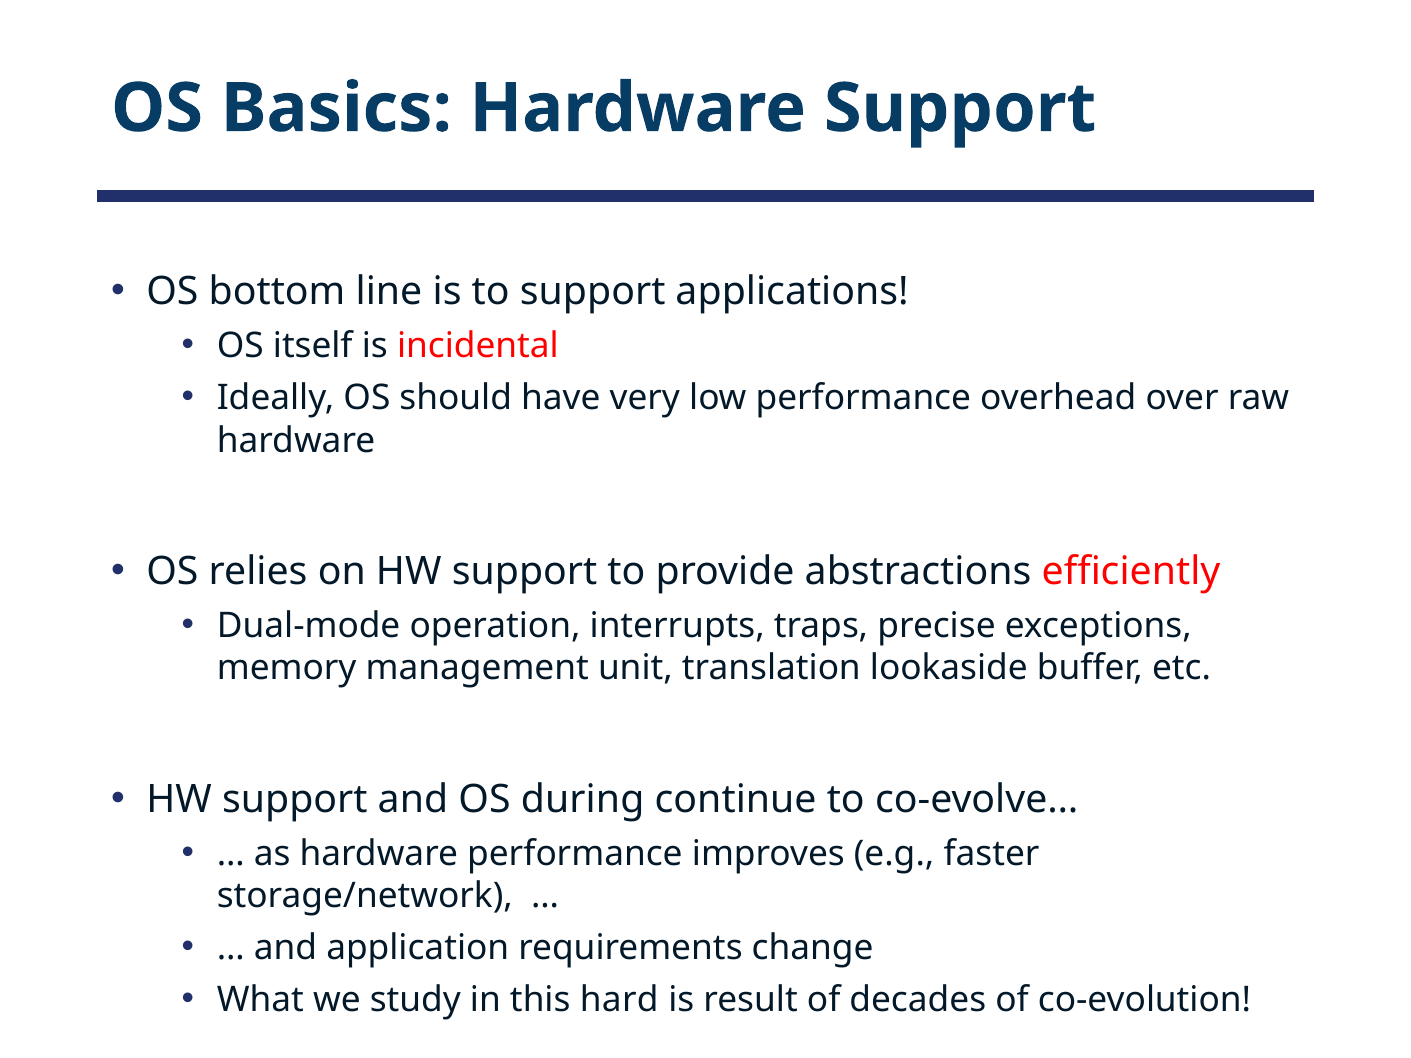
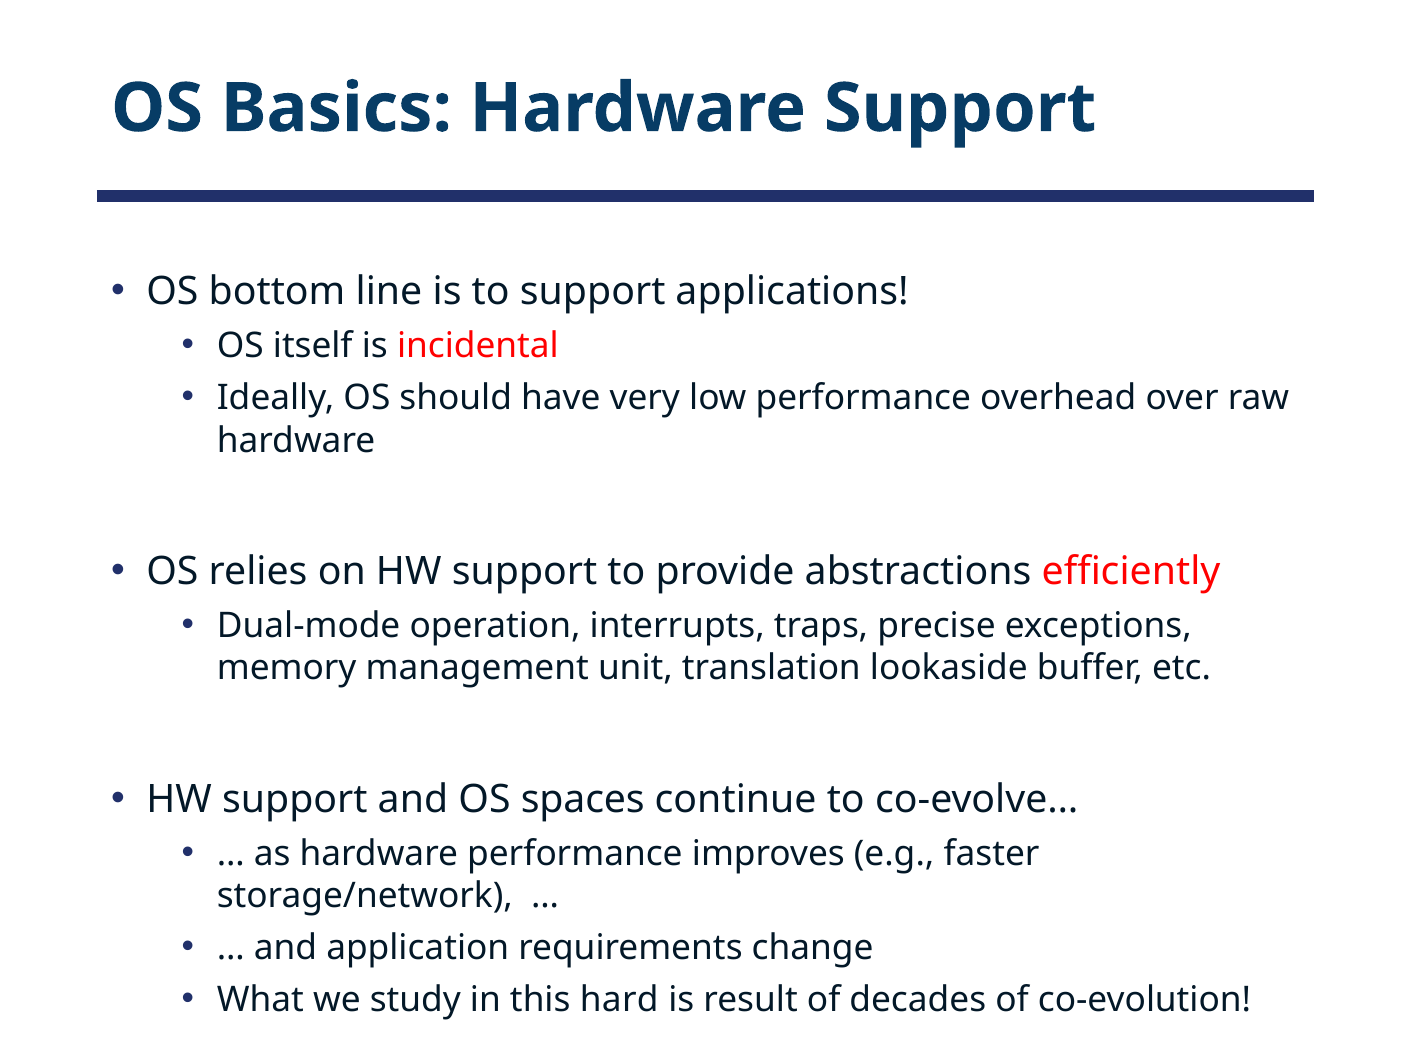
during: during -> spaces (583, 800)
